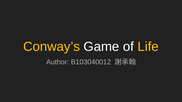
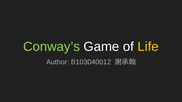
Conway’s colour: yellow -> light green (52, 47)
